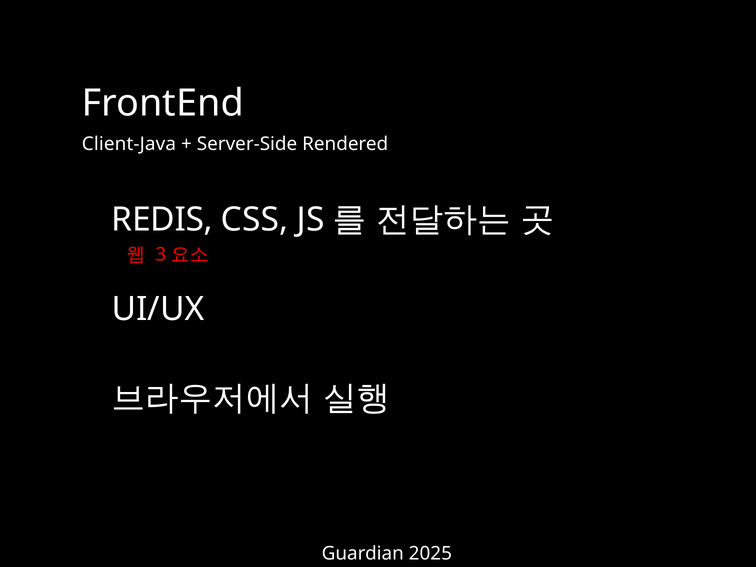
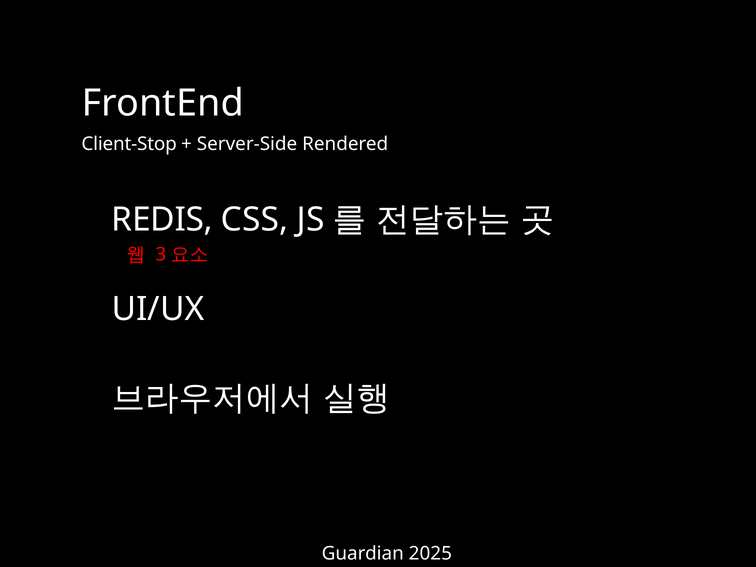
Client-Java: Client-Java -> Client-Stop (129, 144)
